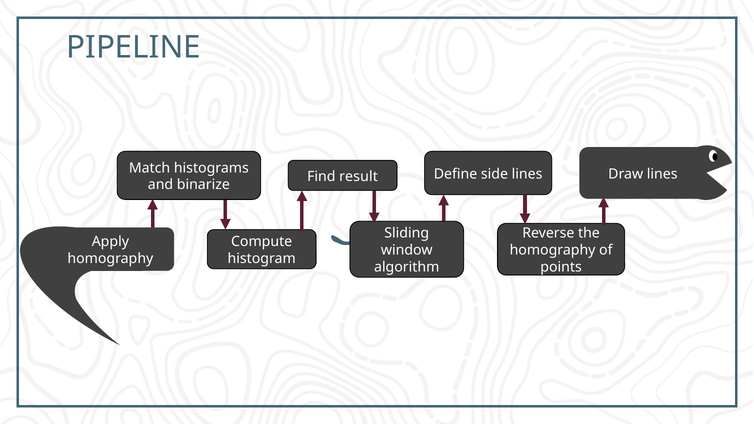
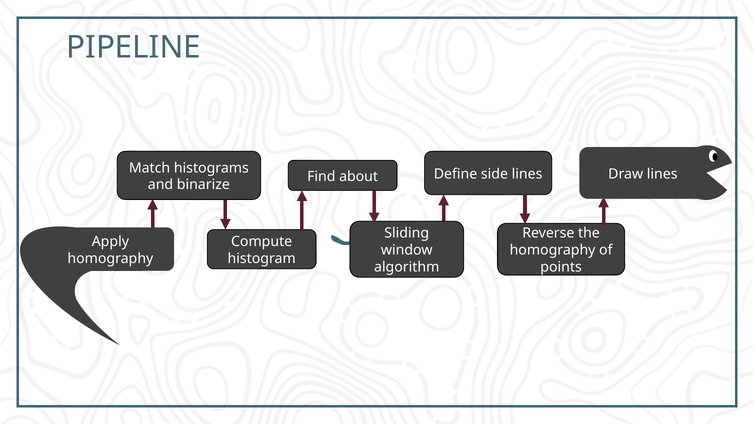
result: result -> about (359, 176)
